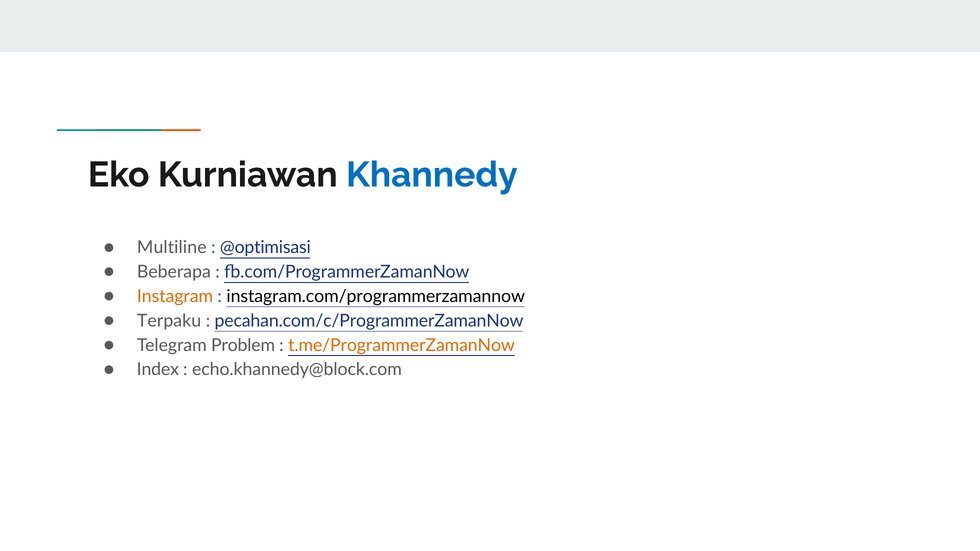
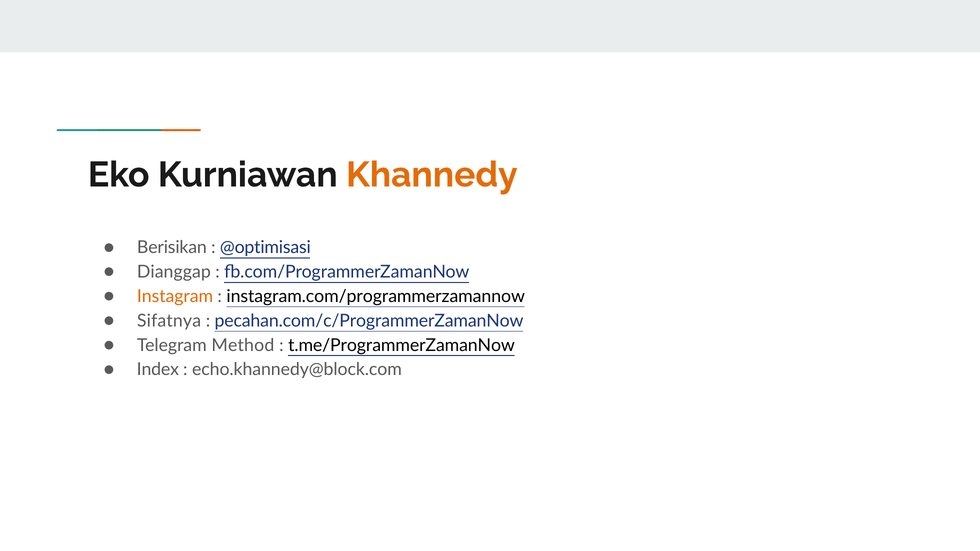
Khannedy colour: blue -> orange (432, 175)
Multiline: Multiline -> Berisikan (172, 248)
Beberapa: Beberapa -> Dianggap (174, 272)
Terpaku: Terpaku -> Sifatnya (169, 321)
Problem: Problem -> Method (243, 345)
t.me/ProgrammerZamanNow colour: orange -> black (402, 345)
